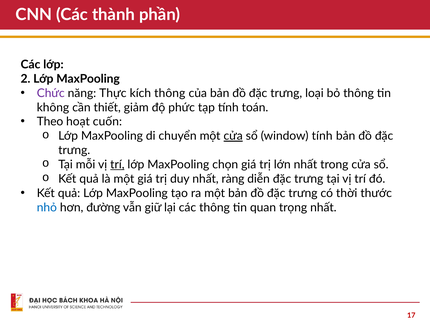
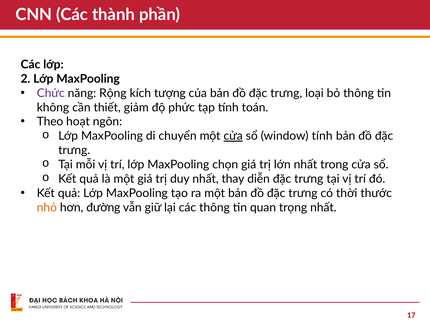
Thực: Thực -> Rộng (113, 93)
kích thông: thông -> tượng (170, 93)
cuốn: cuốn -> ngôn (107, 122)
trí underline: present -> none (117, 165)
ràng: ràng -> thay (233, 179)
nhỏ colour: blue -> orange (47, 208)
